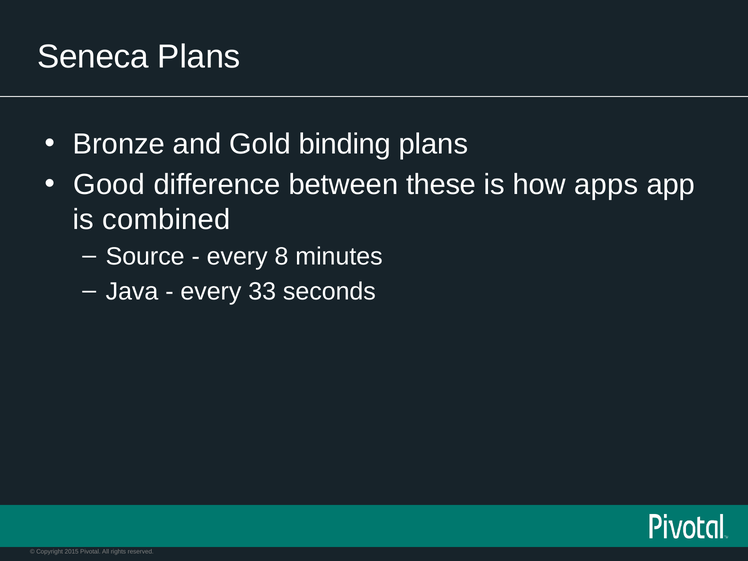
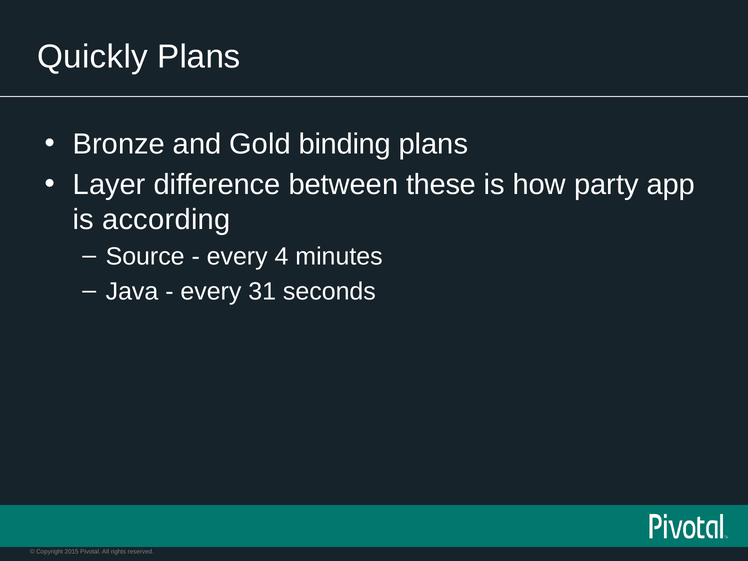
Seneca: Seneca -> Quickly (93, 57)
Good: Good -> Layer (109, 185)
apps: apps -> party (606, 185)
combined: combined -> according (166, 220)
8: 8 -> 4 (282, 257)
33: 33 -> 31 (262, 292)
